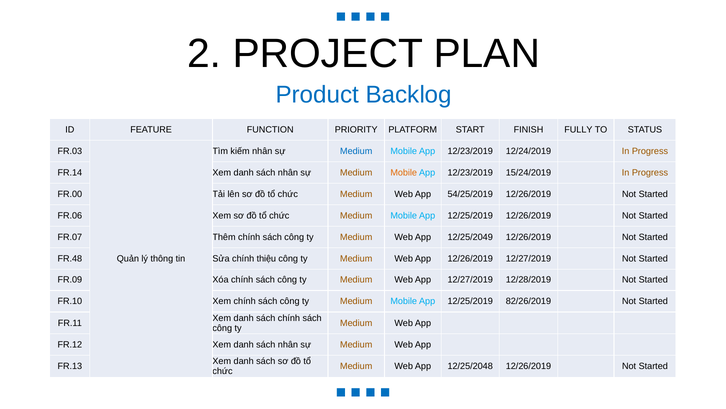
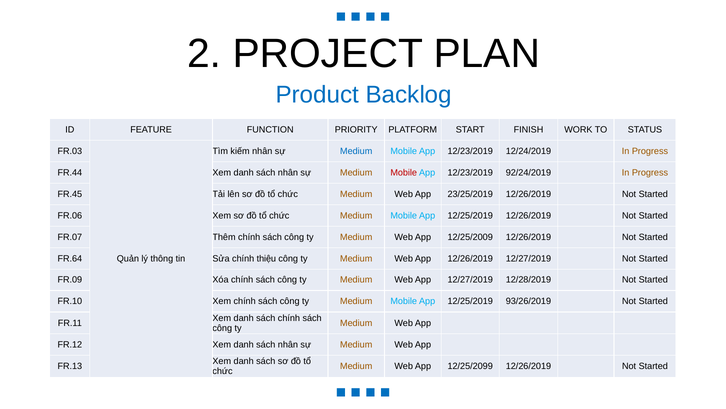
FULLY: FULLY -> WORK (578, 130)
FR.14: FR.14 -> FR.44 (70, 172)
Mobile colour: orange -> red (404, 172)
15/24/2019: 15/24/2019 -> 92/24/2019 (528, 172)
FR.00: FR.00 -> FR.45 (70, 194)
54/25/2019: 54/25/2019 -> 23/25/2019 (470, 194)
12/25/2049: 12/25/2049 -> 12/25/2009 (470, 237)
FR.48: FR.48 -> FR.64 (70, 258)
82/26/2019: 82/26/2019 -> 93/26/2019 (528, 301)
12/25/2048: 12/25/2048 -> 12/25/2099 (470, 366)
